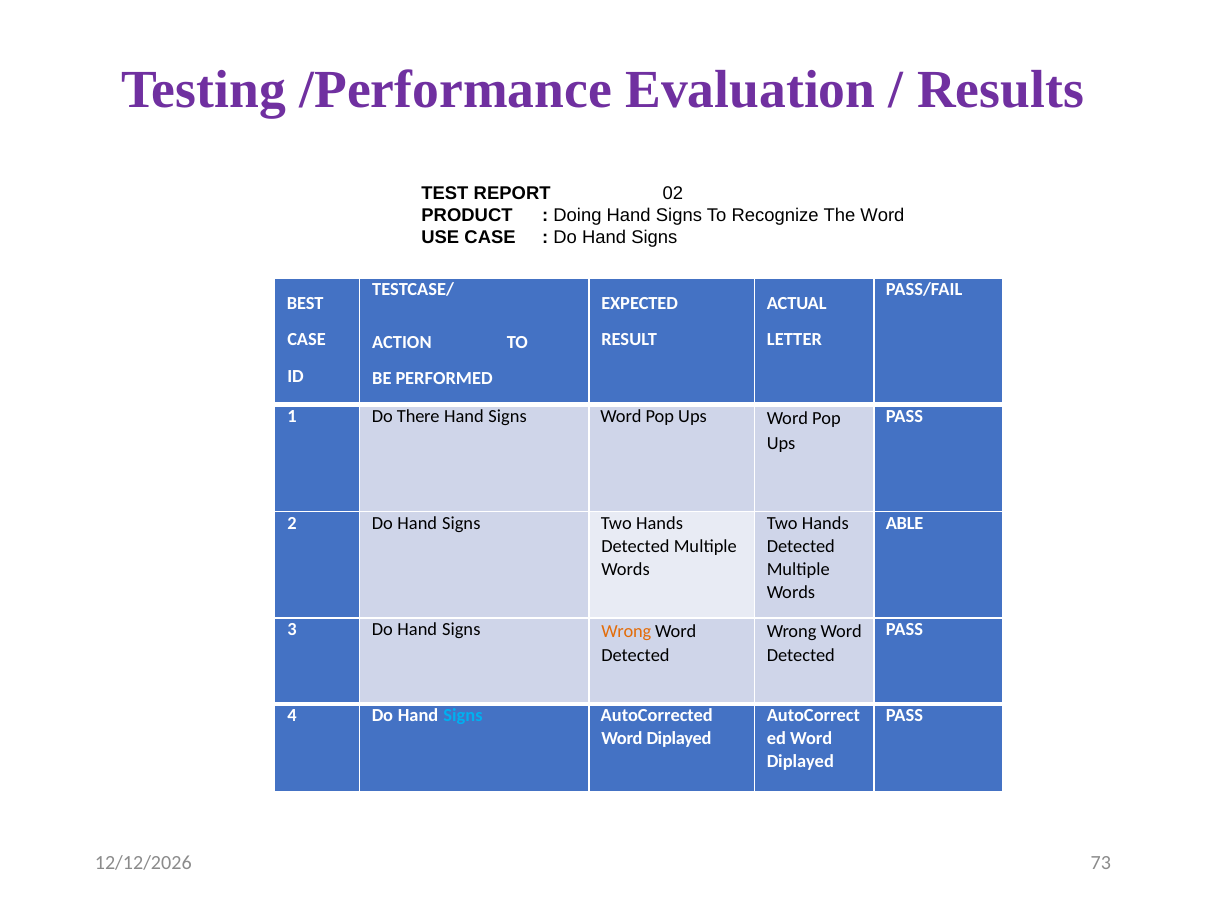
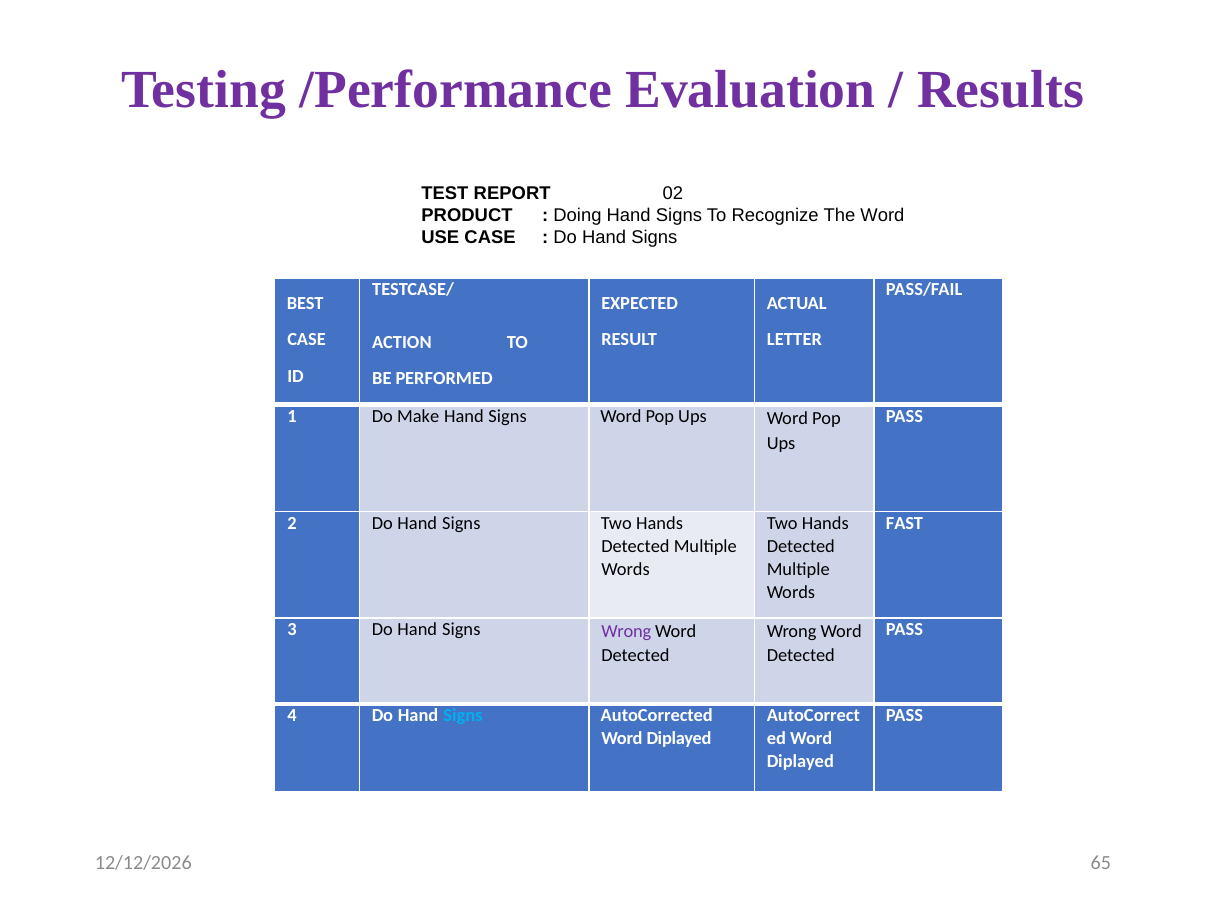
There: There -> Make (418, 416)
ABLE: ABLE -> FAST (905, 523)
Wrong colour: orange -> purple (626, 632)
73: 73 -> 65 (1101, 864)
